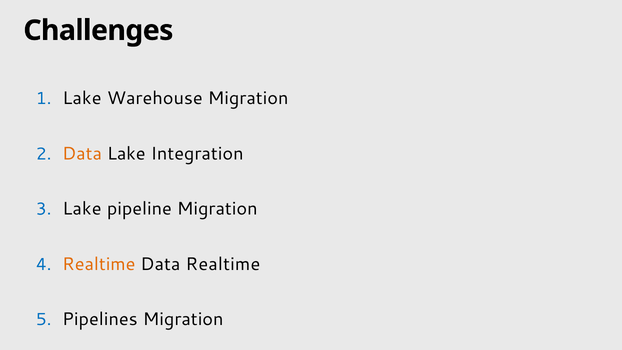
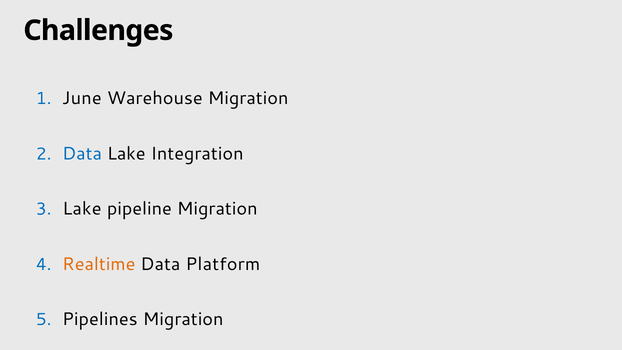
Lake: Lake -> June (82, 98)
Data colour: orange -> blue (82, 153)
Data Realtime: Realtime -> Platform (223, 264)
